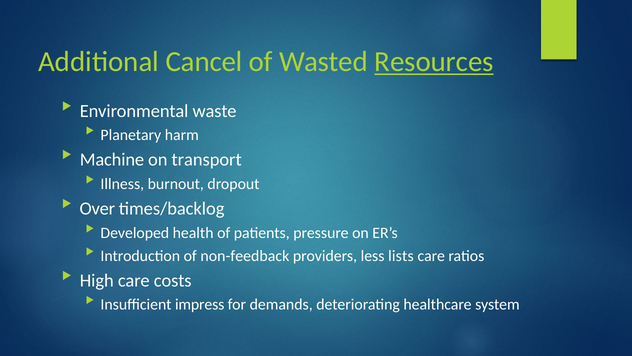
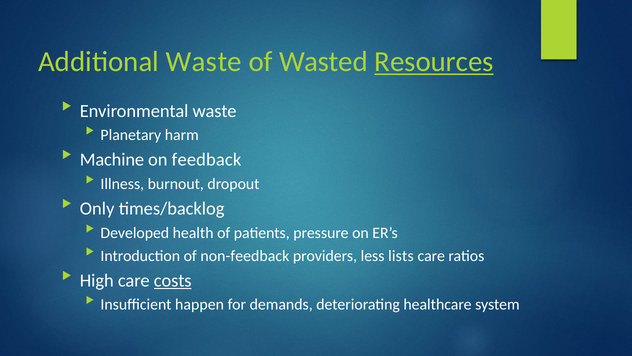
Additional Cancel: Cancel -> Waste (204, 62)
transport: transport -> feedback (207, 160)
Over: Over -> Only (97, 208)
costs underline: none -> present (173, 280)
impress: impress -> happen (200, 304)
